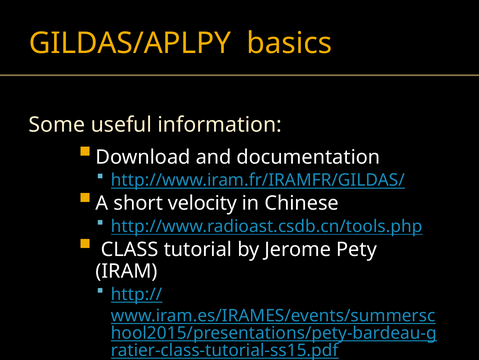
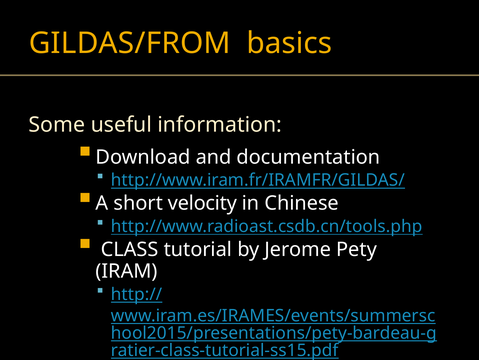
GILDAS/APLPY: GILDAS/APLPY -> GILDAS/FROM (130, 43)
